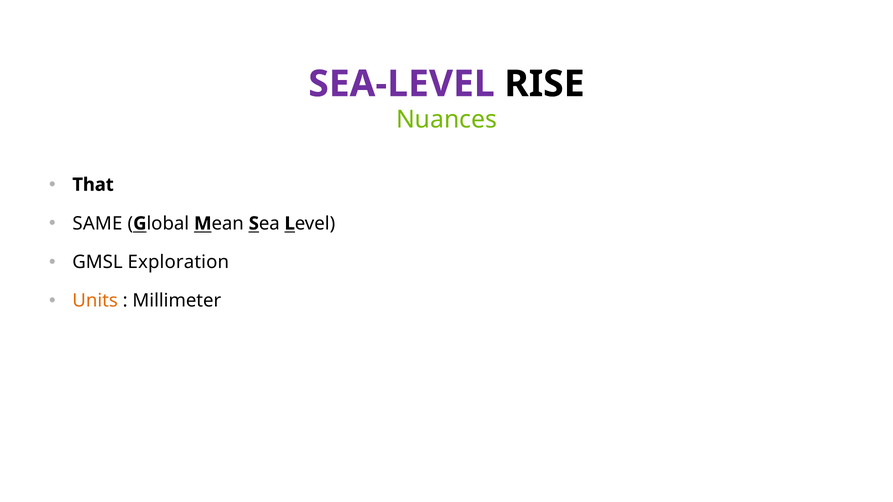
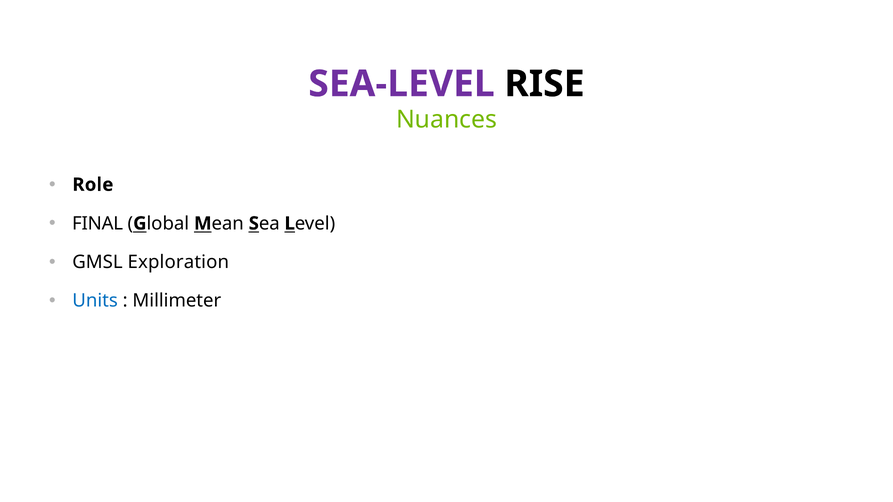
That: That -> Role (93, 185)
SAME: SAME -> FINAL (98, 224)
Units colour: orange -> blue (95, 301)
